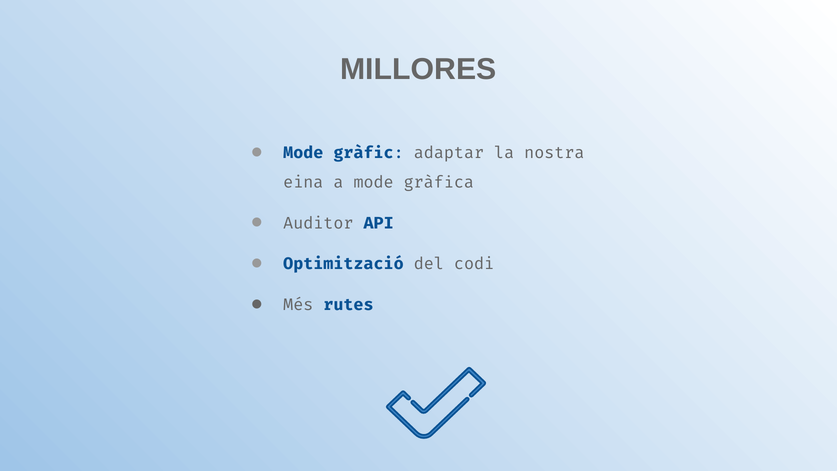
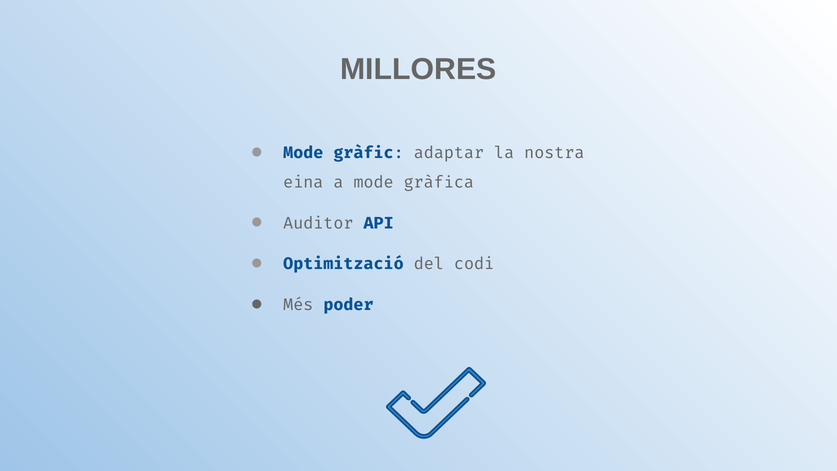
rutes: rutes -> poder (348, 305)
